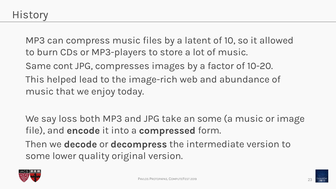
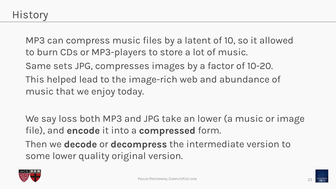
cont: cont -> sets (63, 66)
an some: some -> lower (209, 119)
